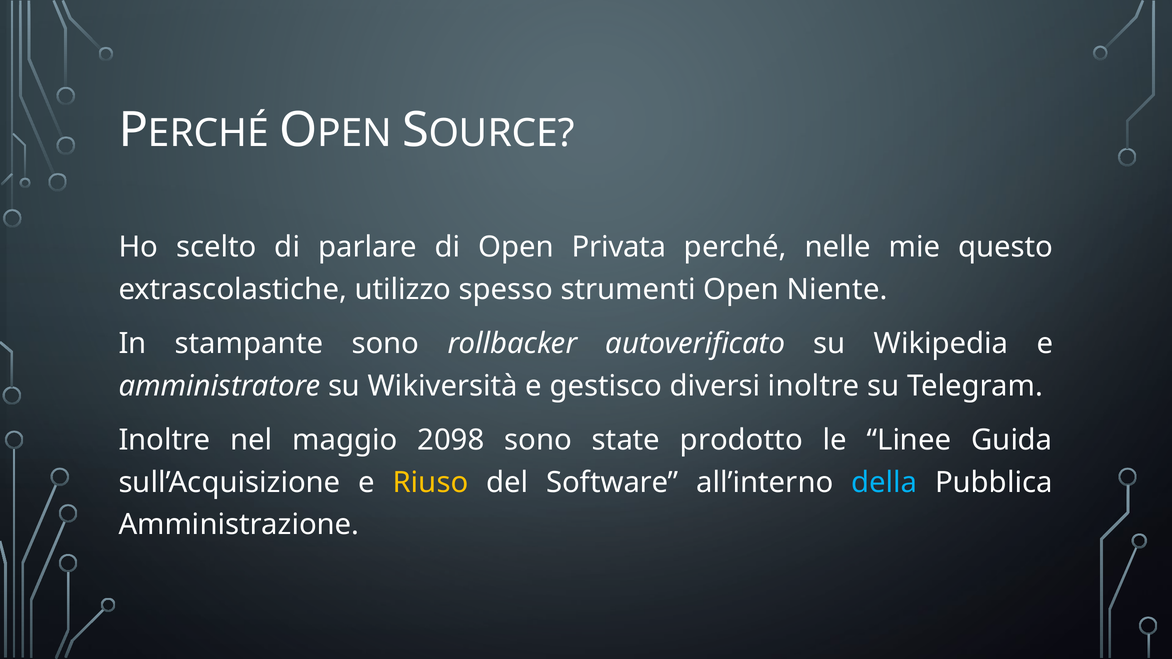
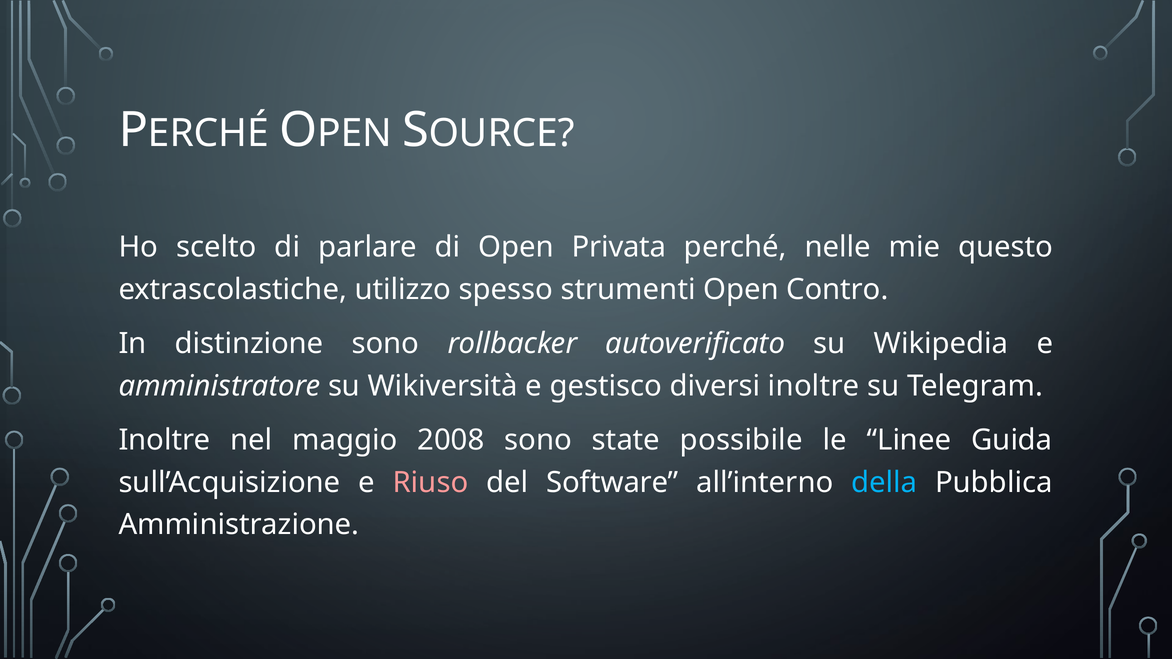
Niente: Niente -> Contro (837, 289)
stampante: stampante -> distinzione (249, 344)
2098: 2098 -> 2008 (451, 440)
prodotto: prodotto -> possibile (741, 440)
Riuso colour: yellow -> pink (431, 483)
